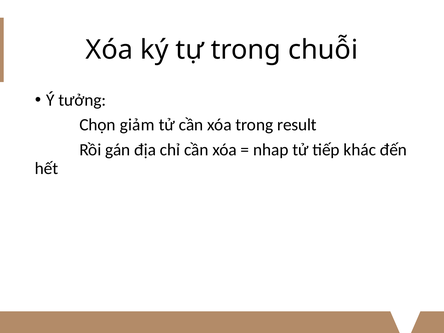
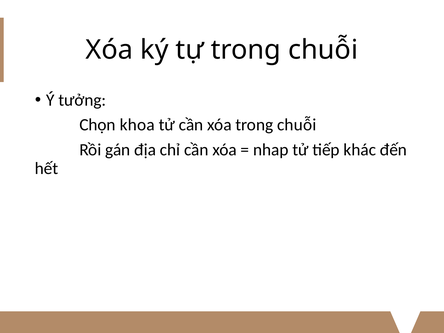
giảm: giảm -> khoa (137, 125)
xóa trong result: result -> chuỗi (297, 125)
